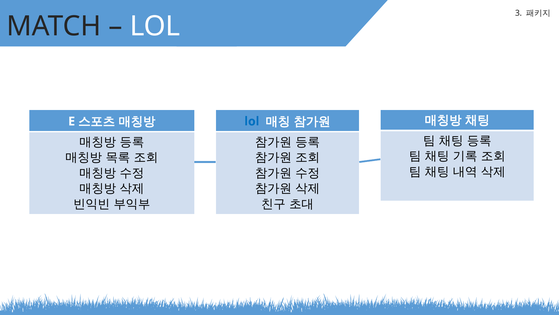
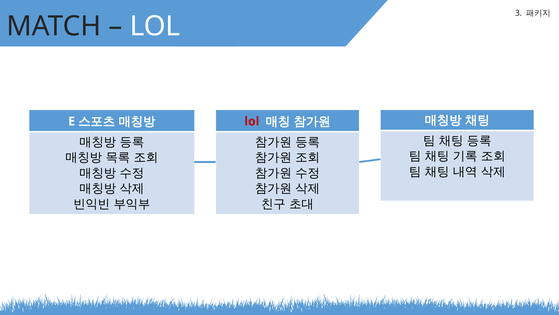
lol colour: blue -> red (252, 121)
